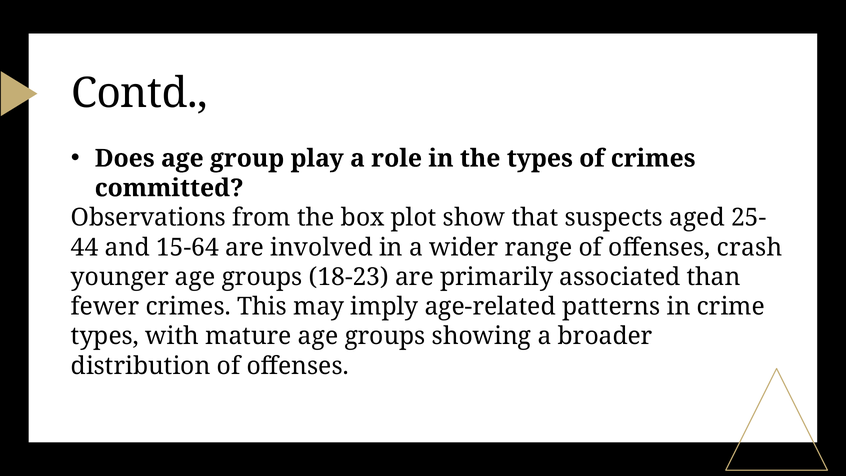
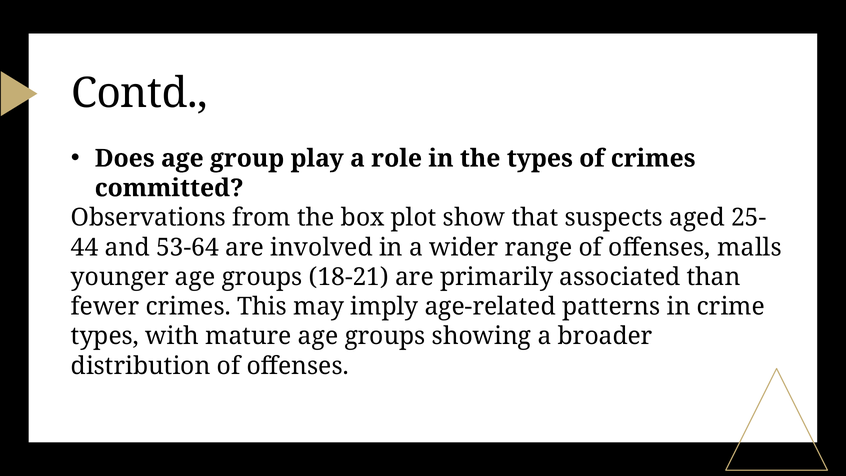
15-64: 15-64 -> 53-64 (188, 247)
crash: crash -> malls (750, 247)
18-23: 18-23 -> 18-21 (349, 277)
